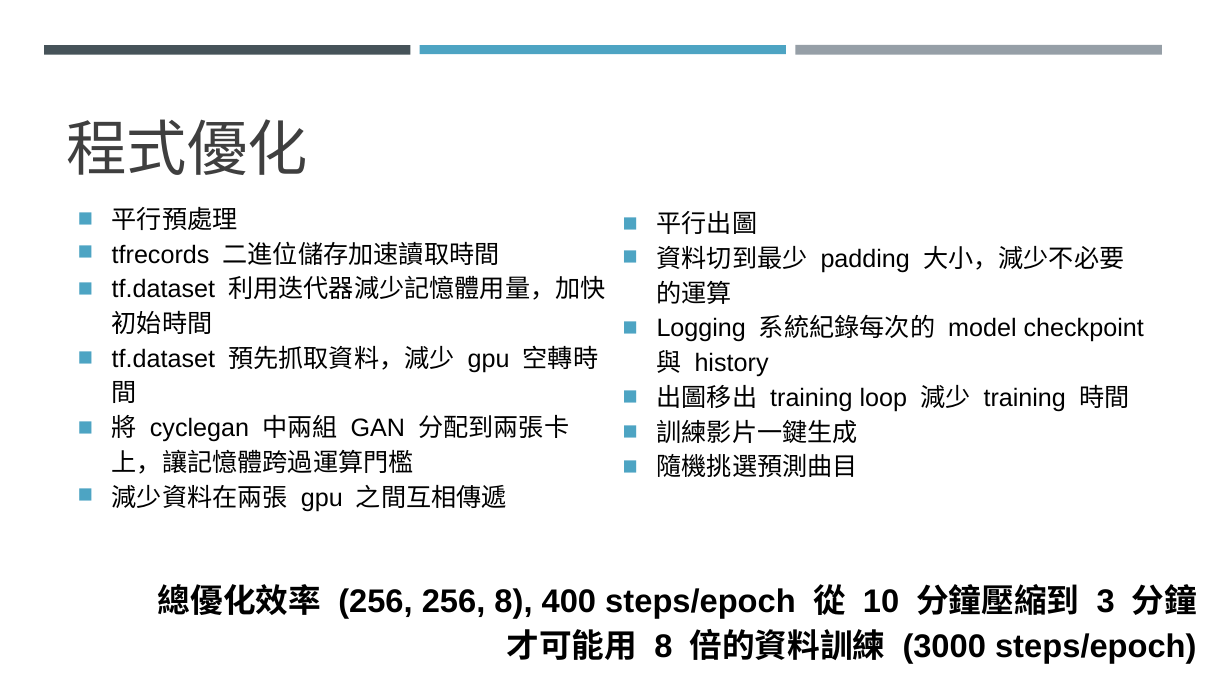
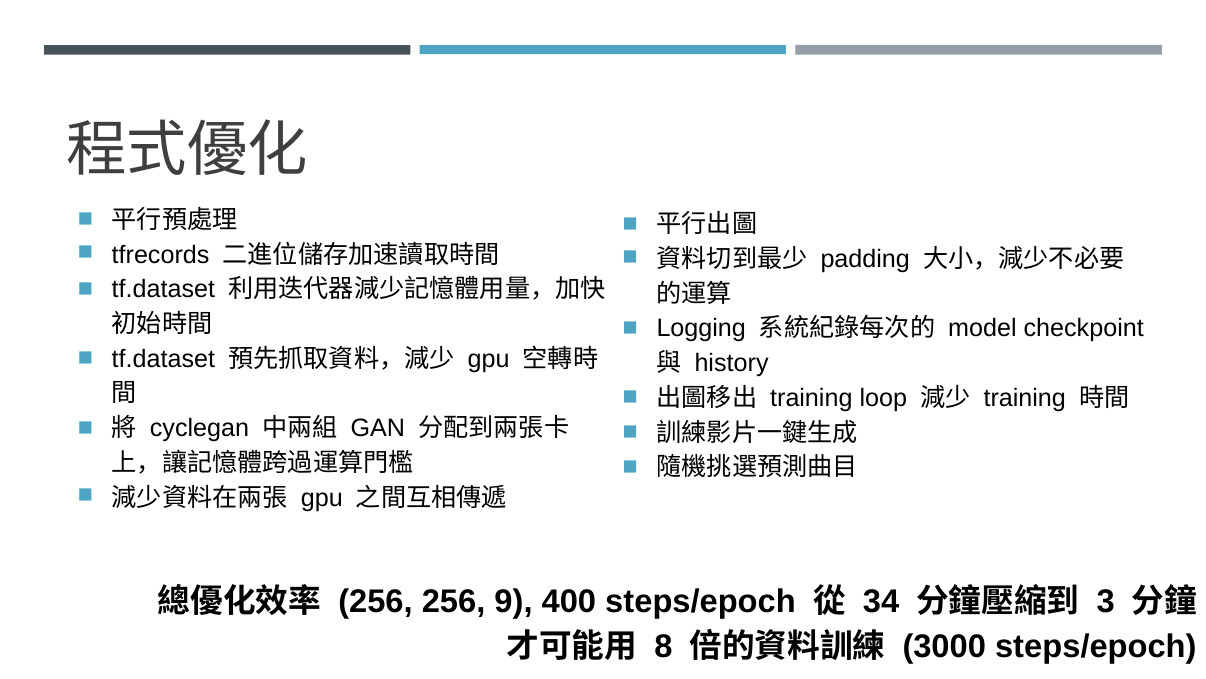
256 8: 8 -> 9 (514, 601)
10: 10 -> 34 (881, 601)
